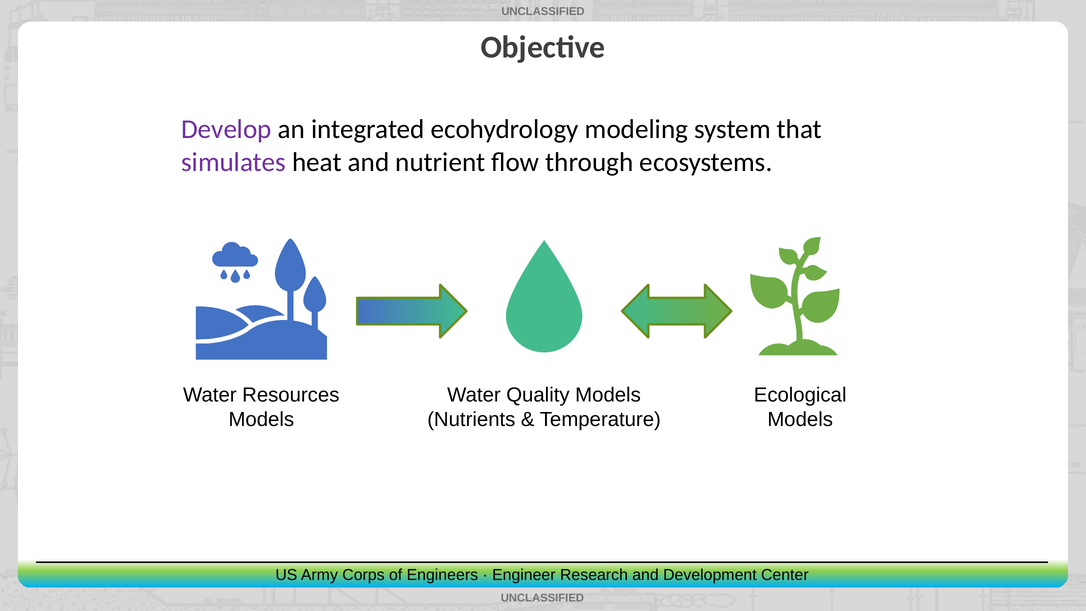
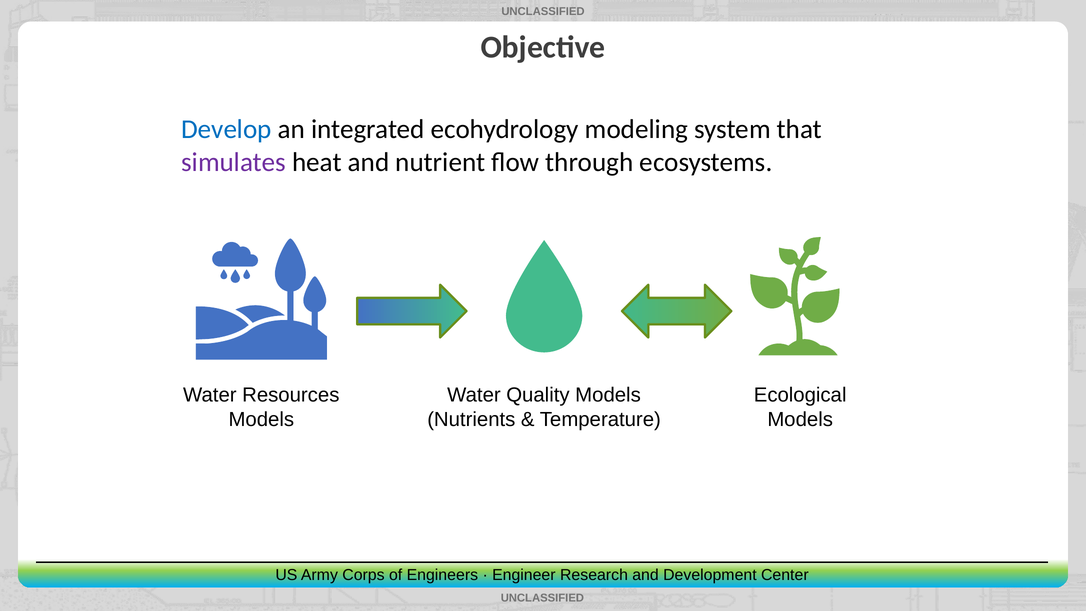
Develop colour: purple -> blue (226, 129)
